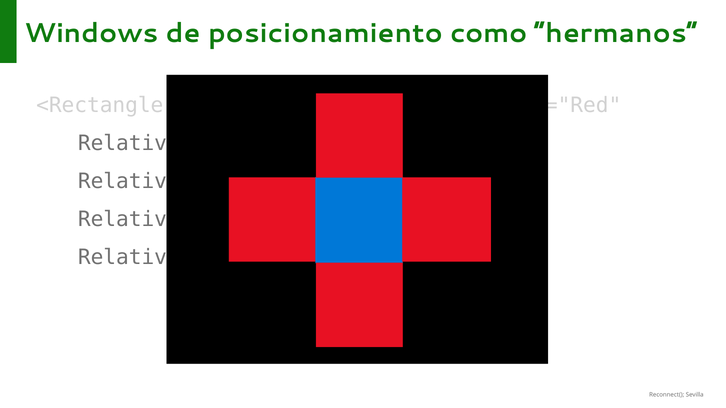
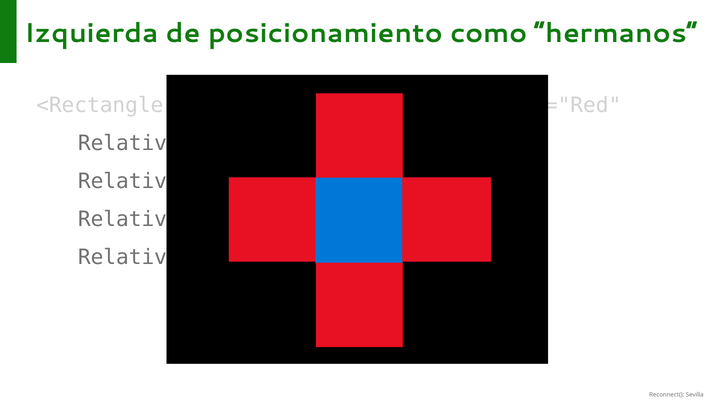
Windows: Windows -> Izquierda (91, 33)
